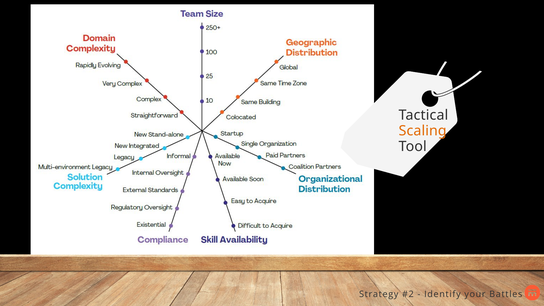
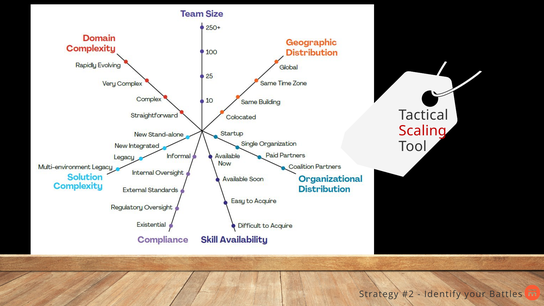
Scaling colour: orange -> red (423, 131)
